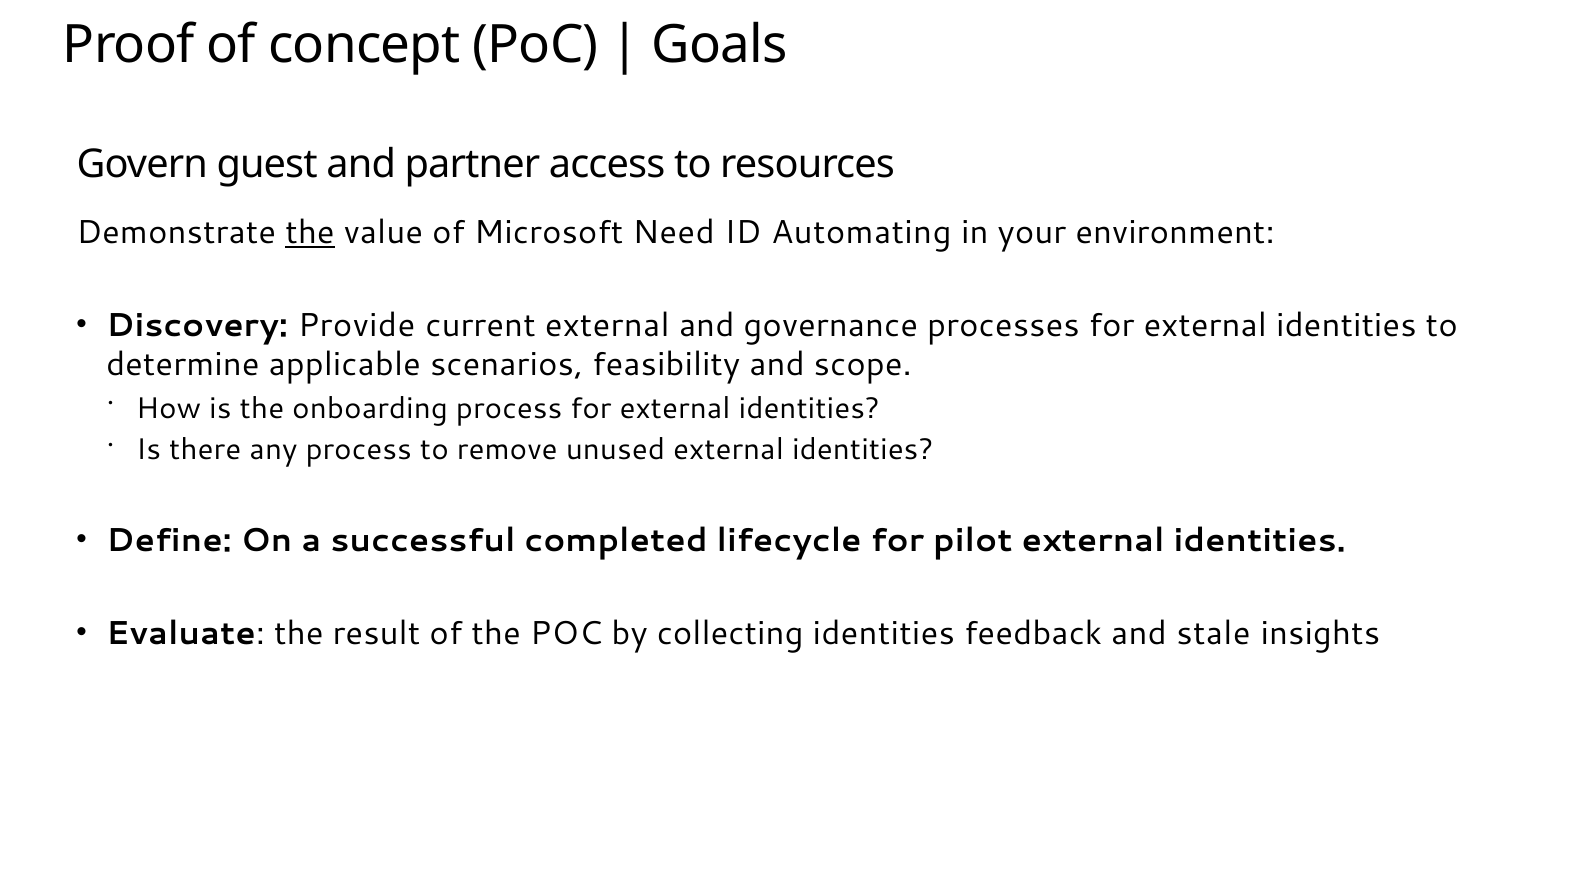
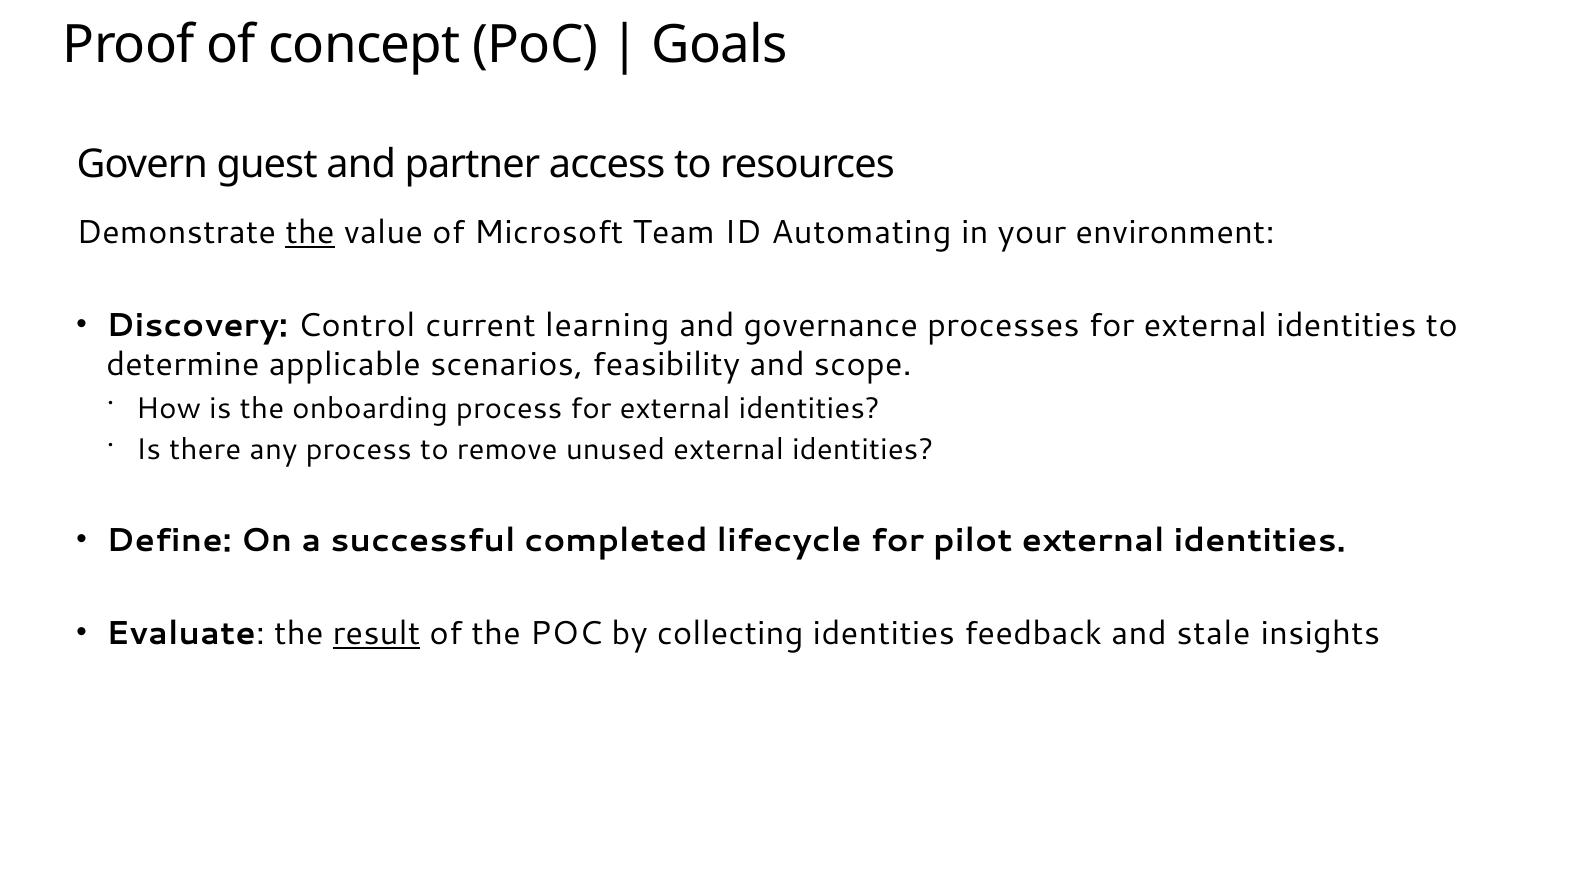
Need: Need -> Team (674, 233)
Provide: Provide -> Control (357, 325)
current external: external -> learning (607, 325)
result underline: none -> present (376, 633)
